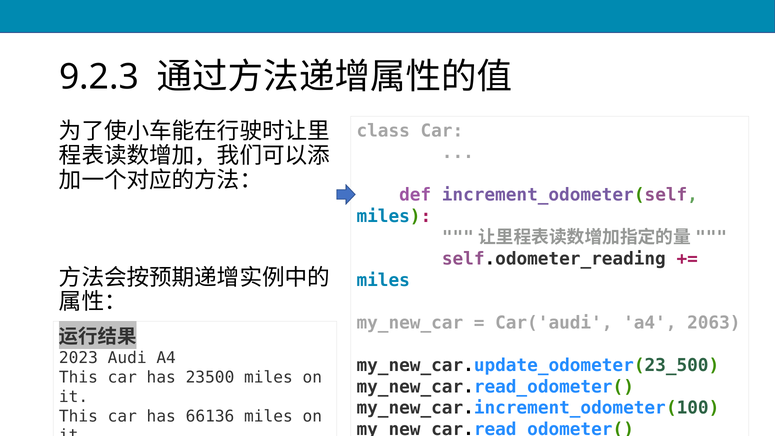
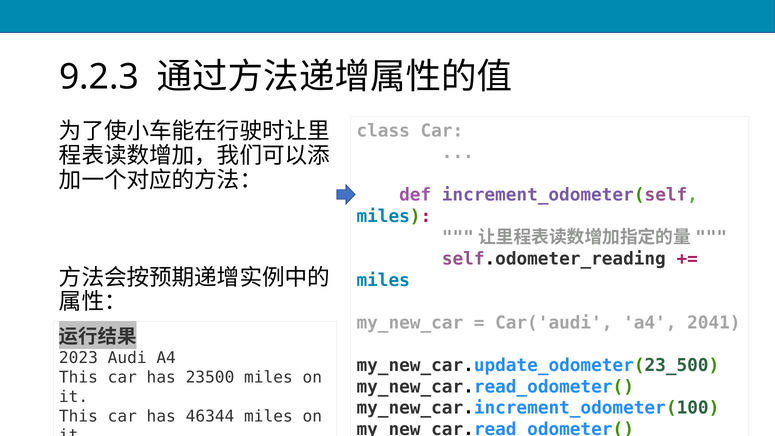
2063: 2063 -> 2041 (714, 323)
66136: 66136 -> 46344 (210, 416)
